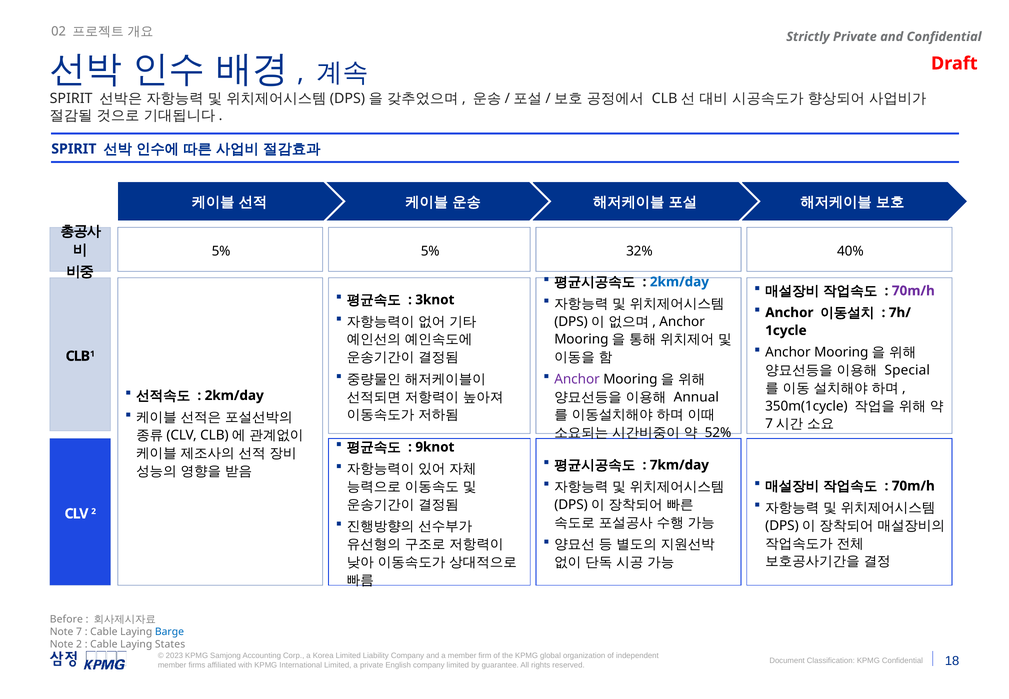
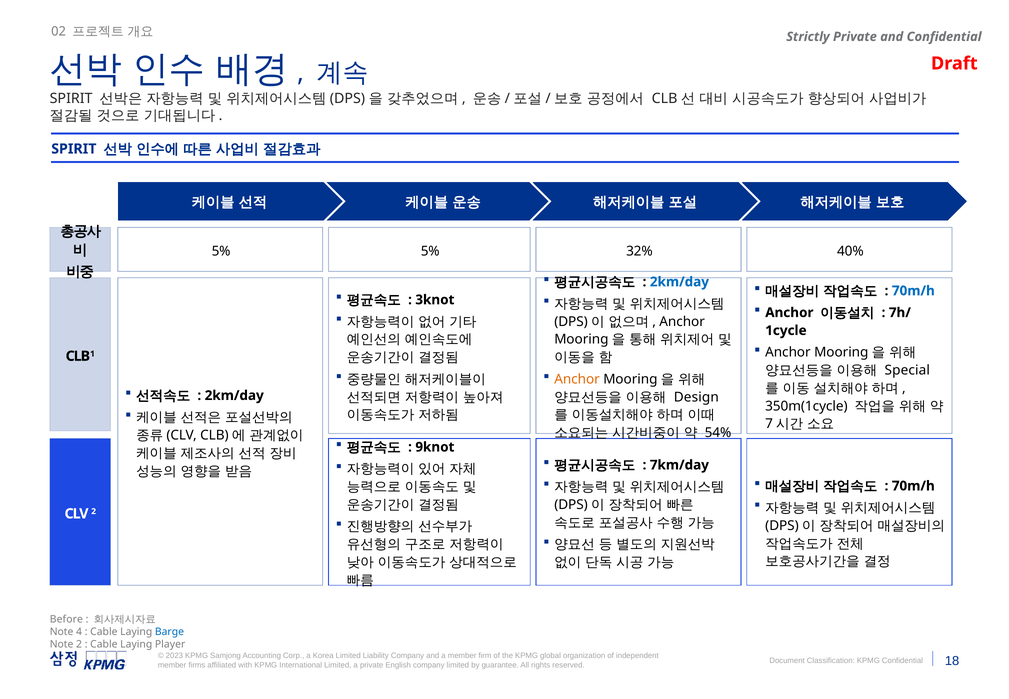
70m/h colour: purple -> blue (913, 291)
Anchor colour: purple -> orange (577, 379)
Annual: Annual -> Design (696, 397)
52%: 52% -> 54% (718, 433)
7: 7 -> 4 (79, 631)
States: States -> Player (170, 644)
